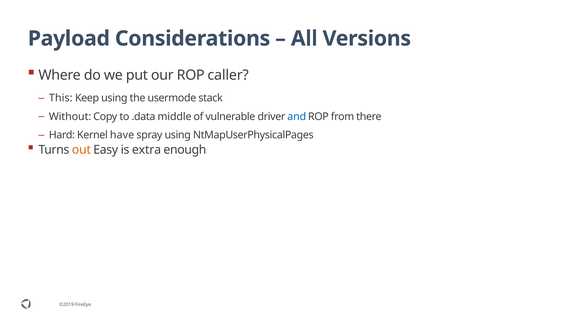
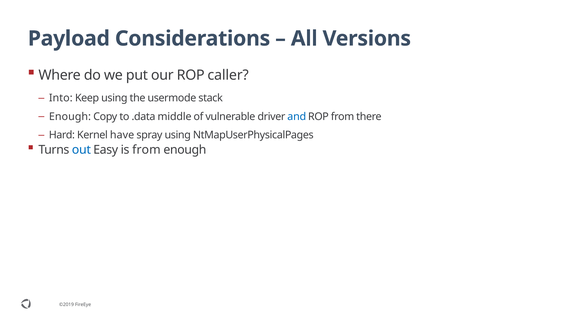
This: This -> Into (61, 98)
Without: Without -> Enough (70, 117)
out colour: orange -> blue (81, 150)
is extra: extra -> from (146, 150)
